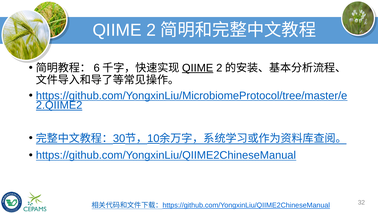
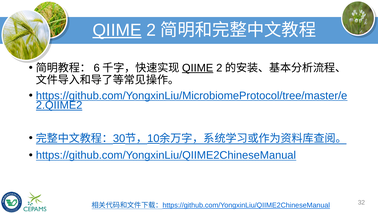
QIIME underline: none -> present (117, 30)
